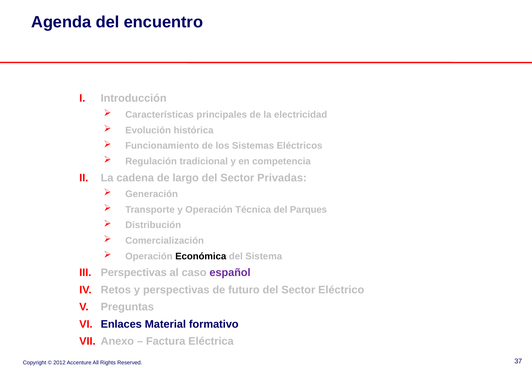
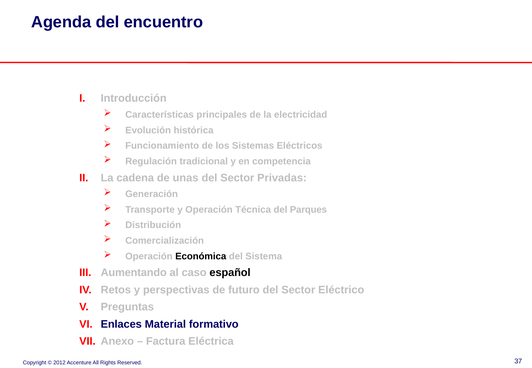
largo: largo -> unas (186, 178)
Perspectivas: Perspectivas -> Aumentando (134, 273)
español colour: purple -> black (230, 273)
